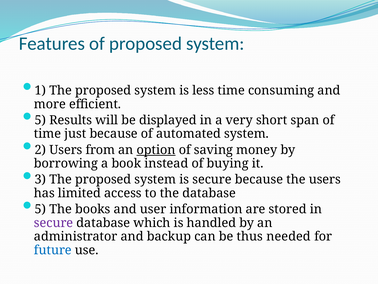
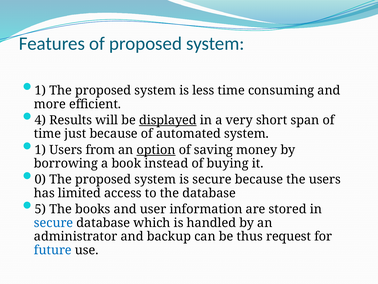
5: 5 -> 4 (40, 120)
displayed underline: none -> present (168, 120)
2: 2 -> 1 (40, 150)
3: 3 -> 0 (40, 179)
secure colour: purple -> blue (54, 222)
needed: needed -> request (289, 236)
